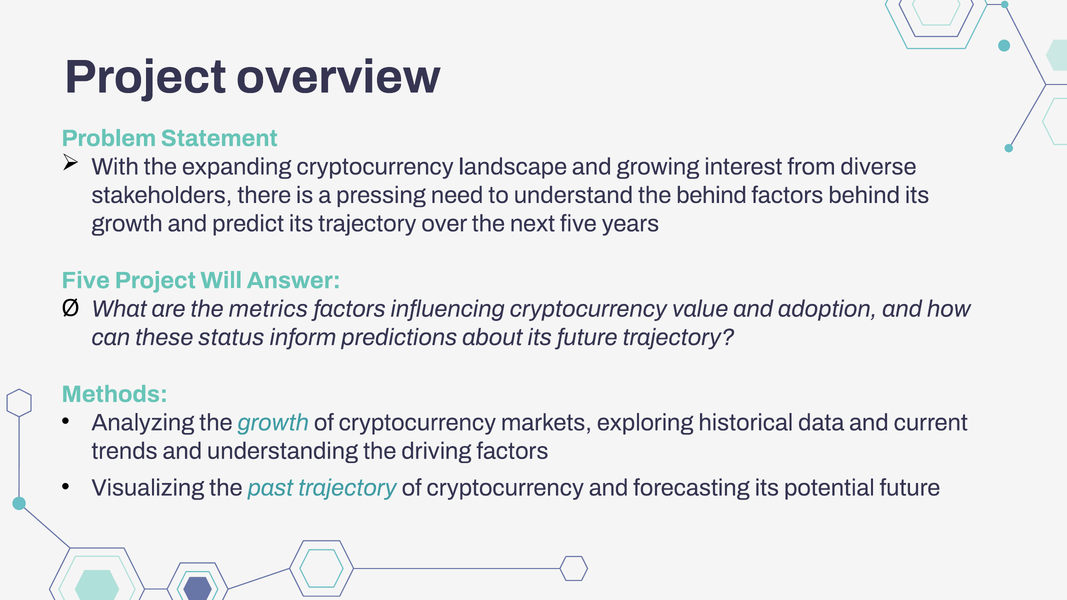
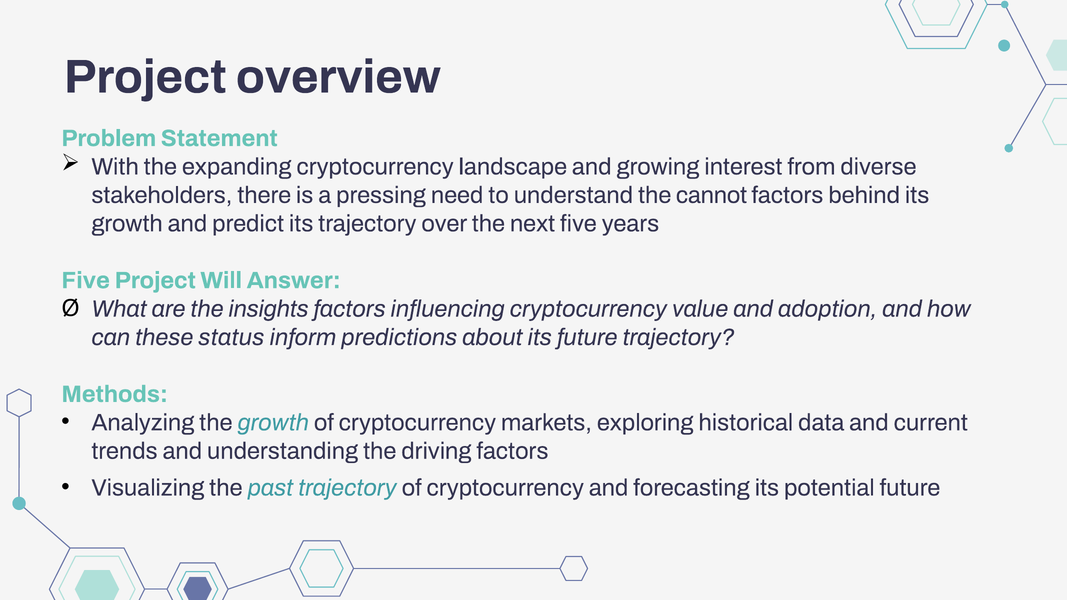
the behind: behind -> cannot (712, 195)
metrics: metrics -> insights (269, 309)
